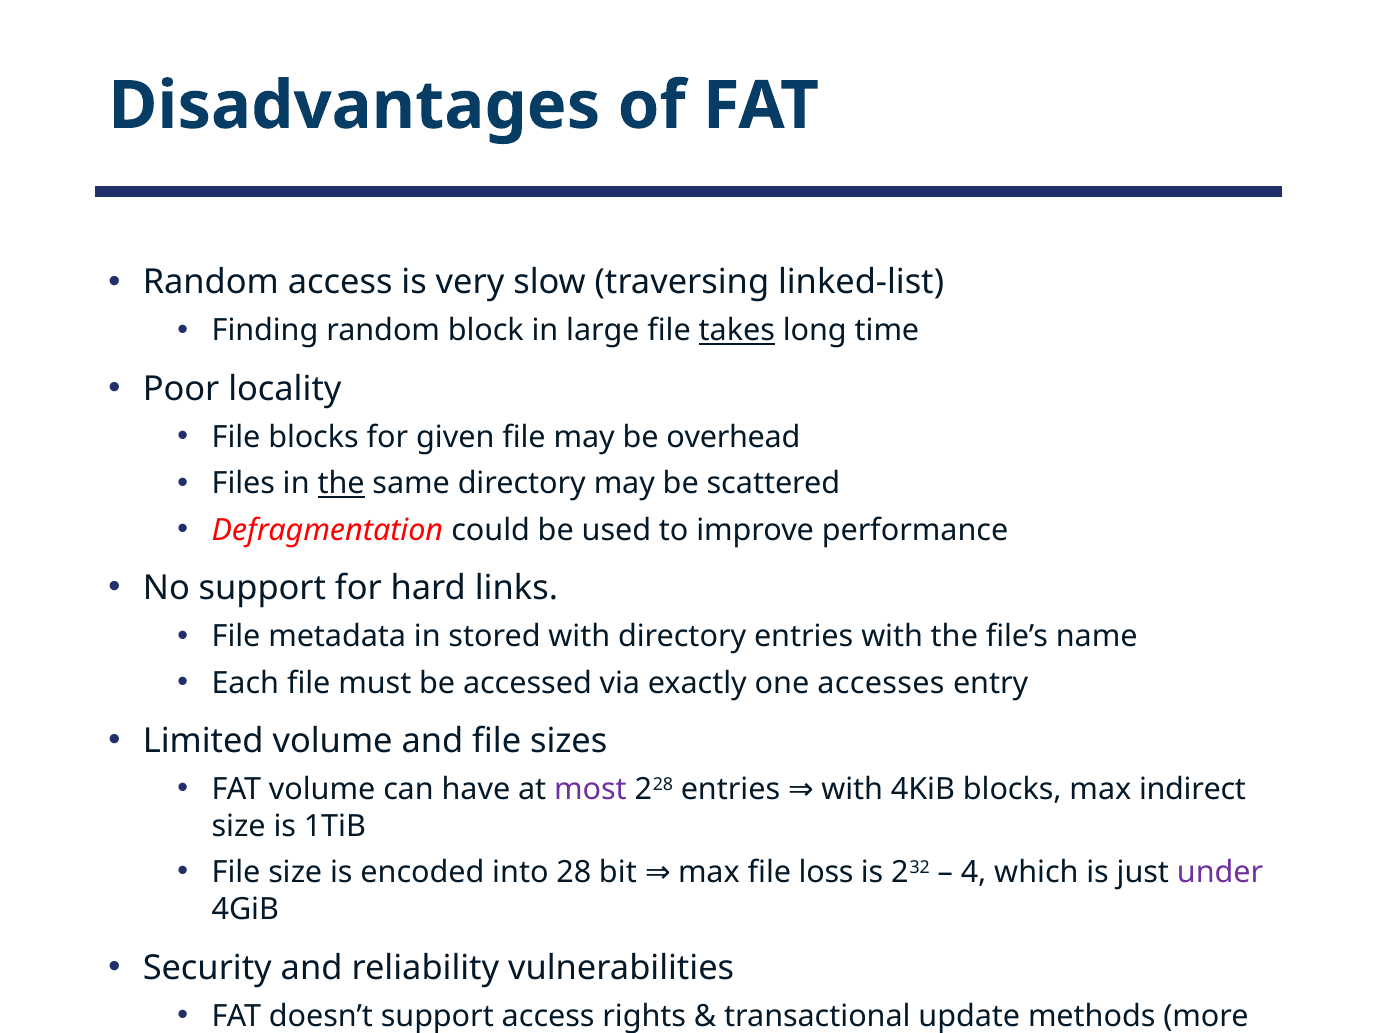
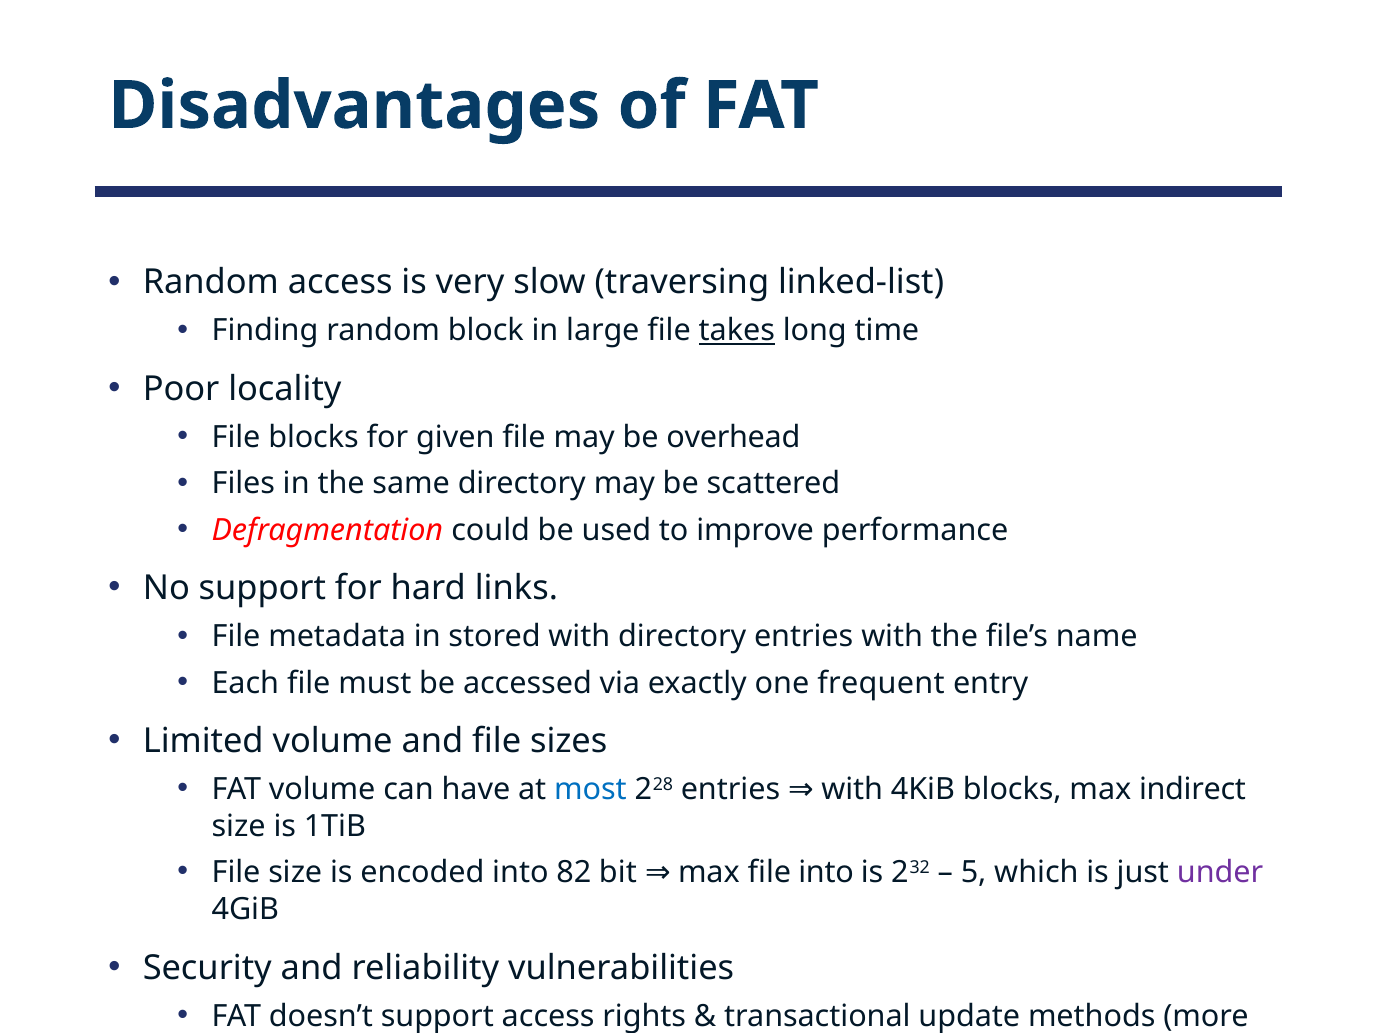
the underline: present -> none (341, 484)
accesses: accesses -> frequent (881, 683)
most colour: purple -> blue (590, 789)
28: 28 -> 82 (574, 872)
file loss: loss -> into (826, 872)
4: 4 -> 5 (974, 872)
